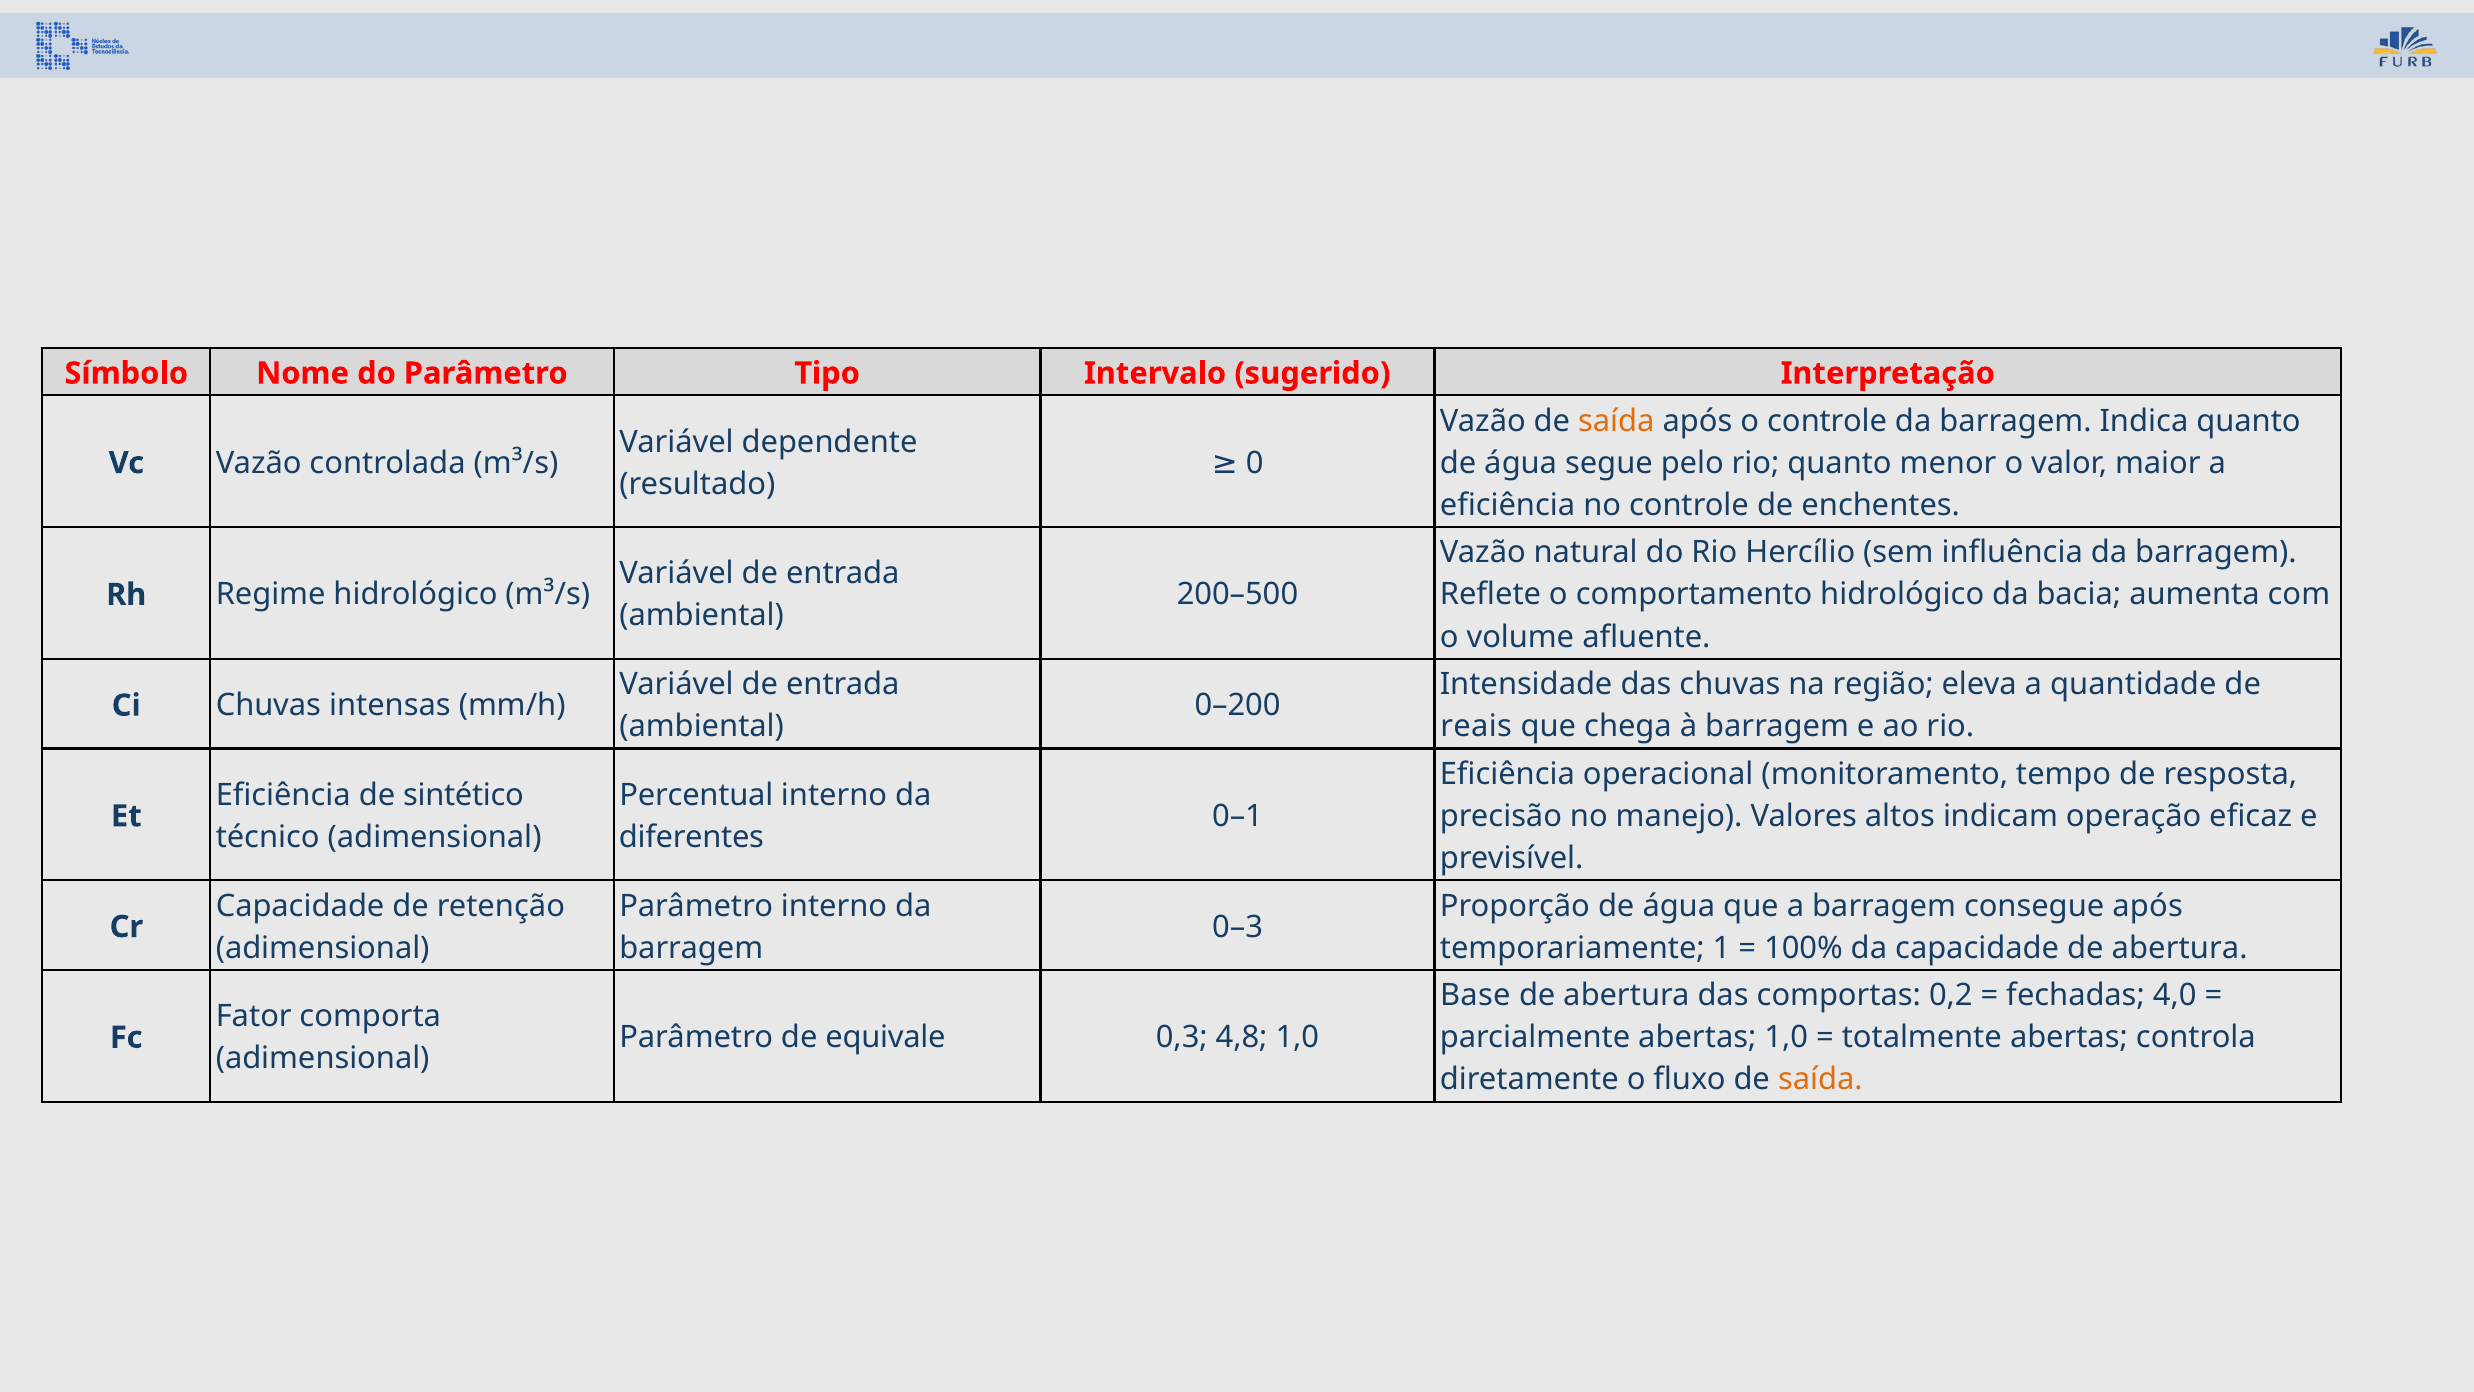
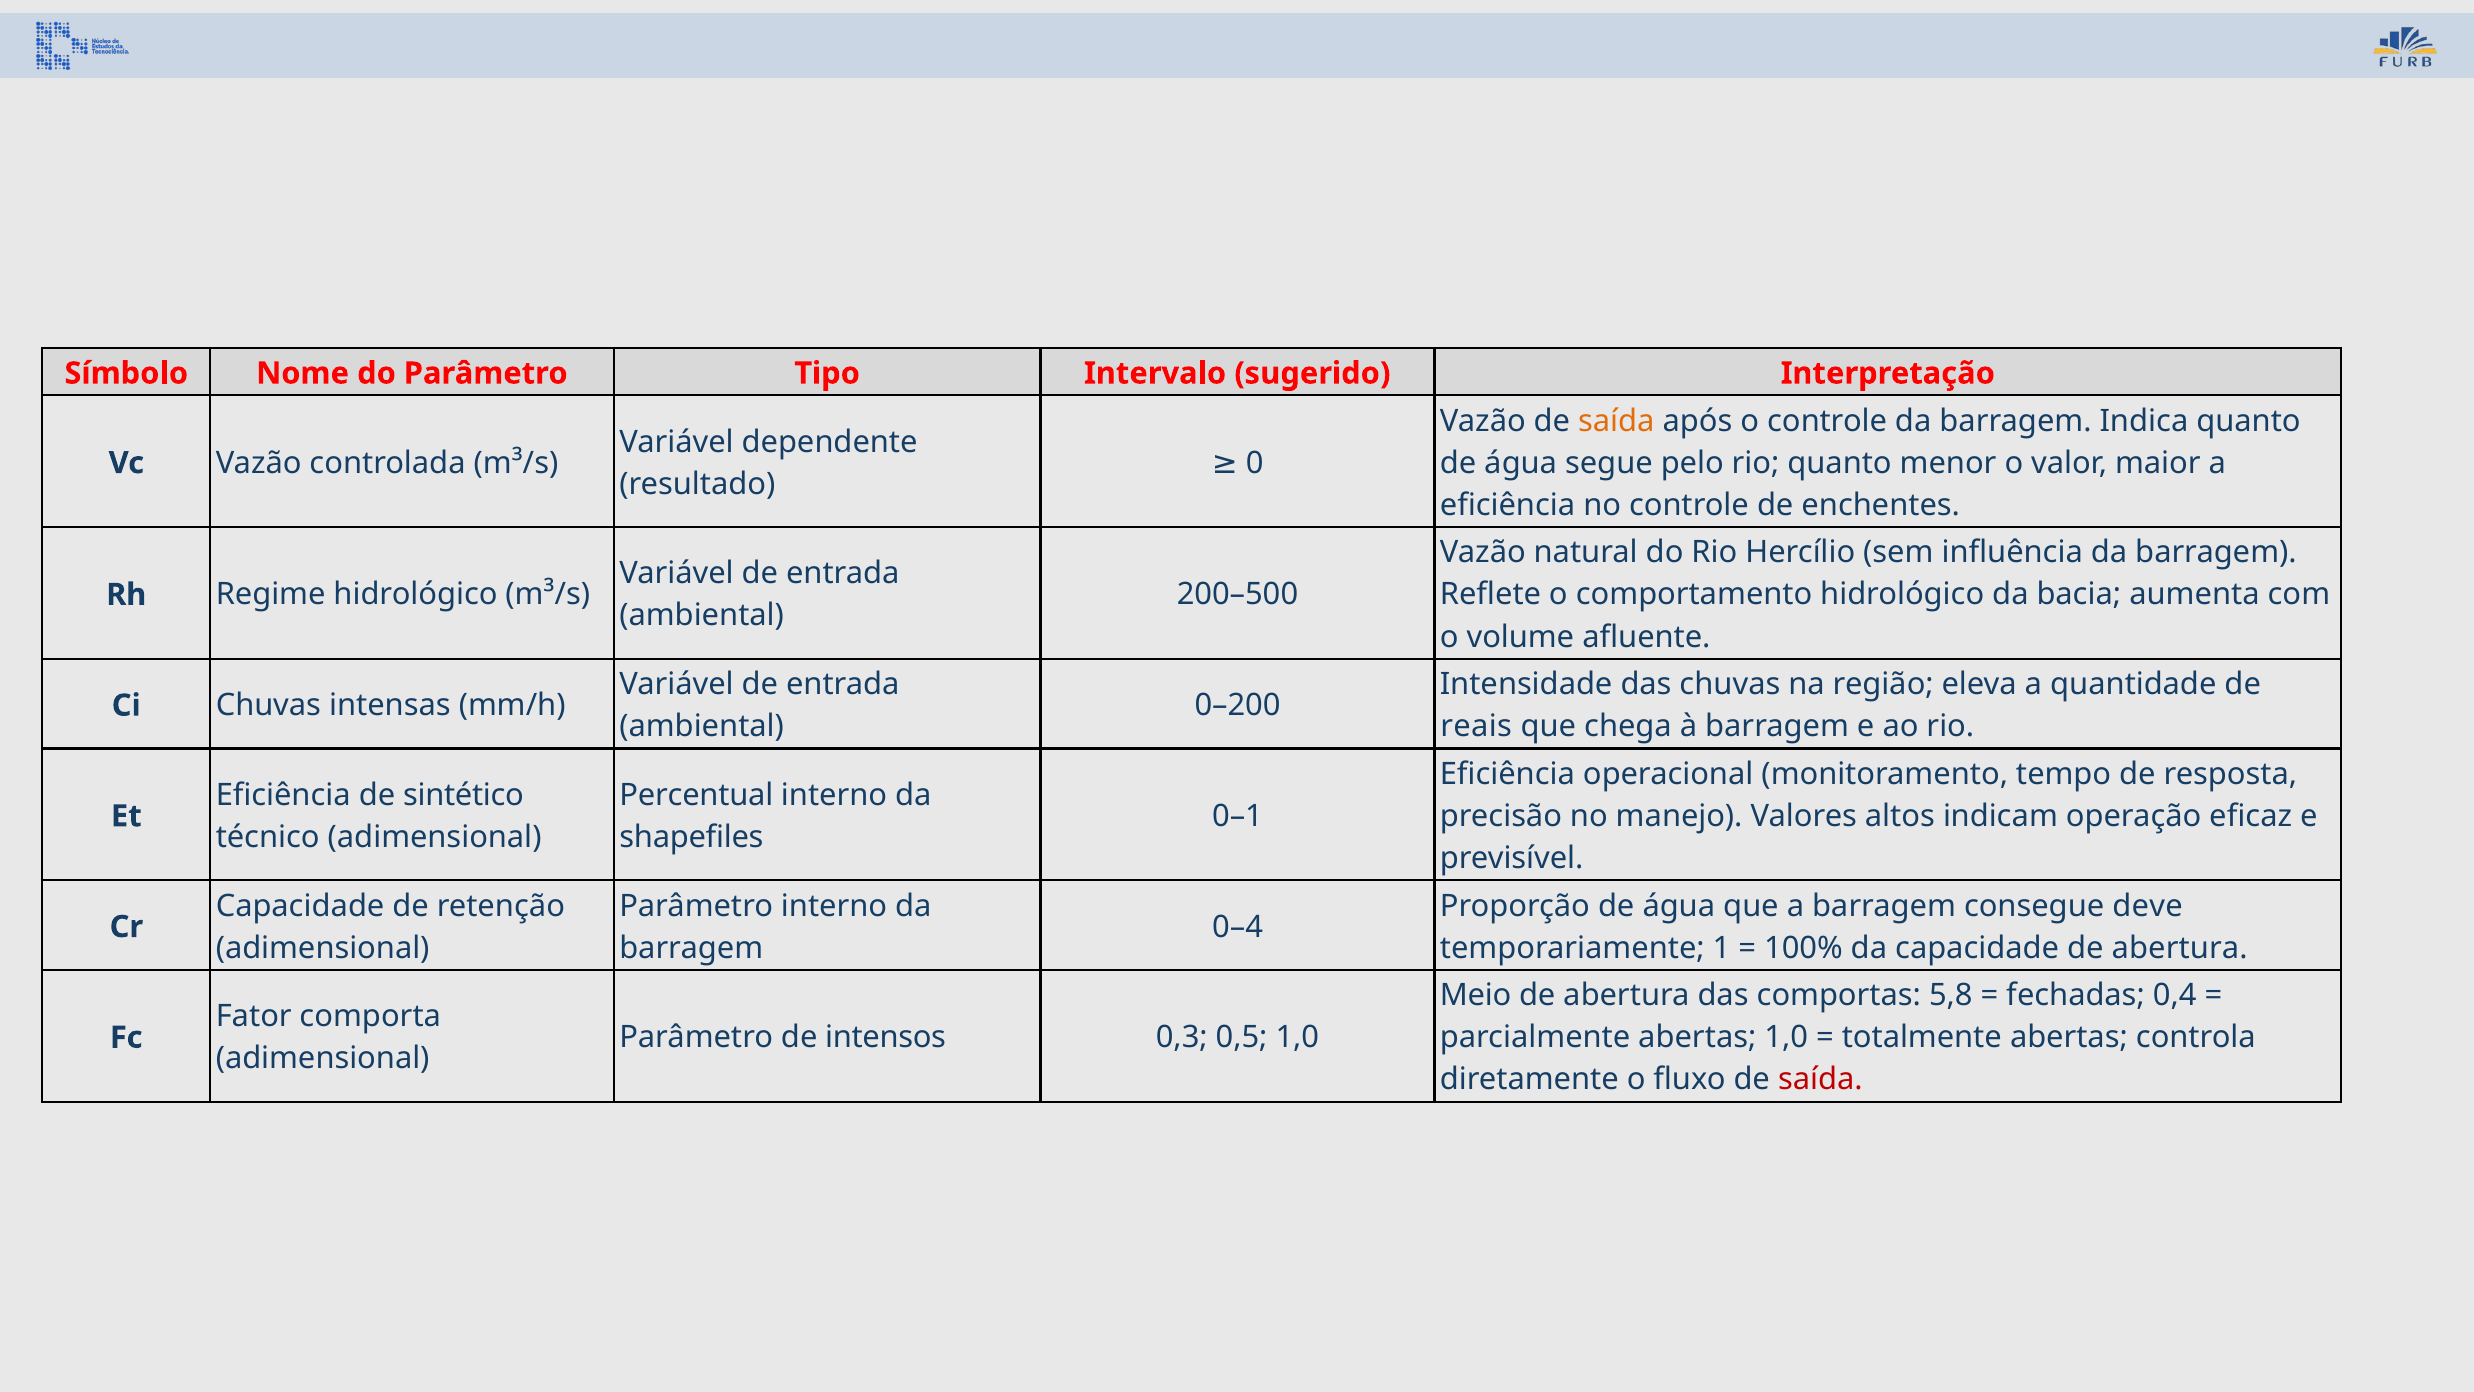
diferentes: diferentes -> shapefiles (691, 837)
consegue após: após -> deve (2148, 906)
0–3: 0–3 -> 0–4 (1238, 927)
Base: Base -> Meio (1476, 995)
0,2: 0,2 -> 5,8 (1951, 995)
4,0: 4,0 -> 0,4 (2175, 995)
equivale: equivale -> intensos (886, 1037)
4,8: 4,8 -> 0,5 (1242, 1037)
saída colour: orange -> red (1820, 1079)
